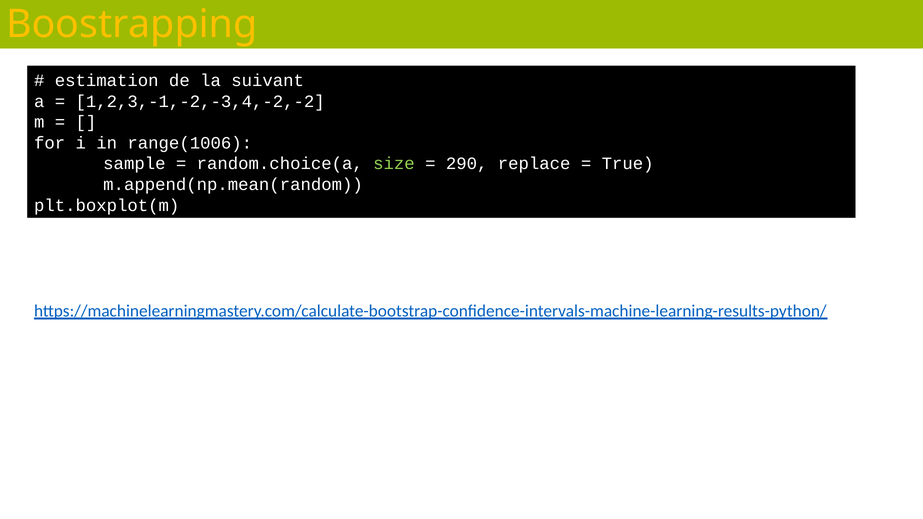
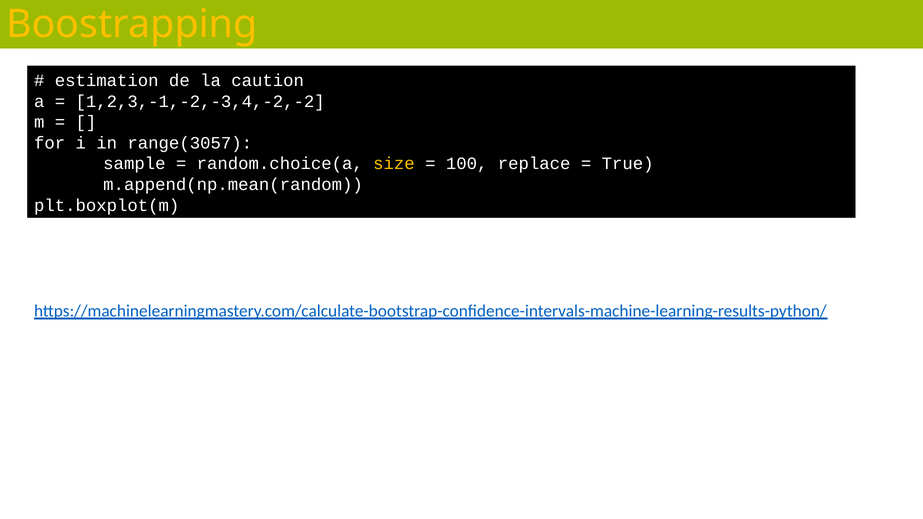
suivant: suivant -> caution (268, 81)
range(1006: range(1006 -> range(3057 (190, 143)
size colour: light green -> yellow (394, 164)
290: 290 -> 100 (467, 164)
